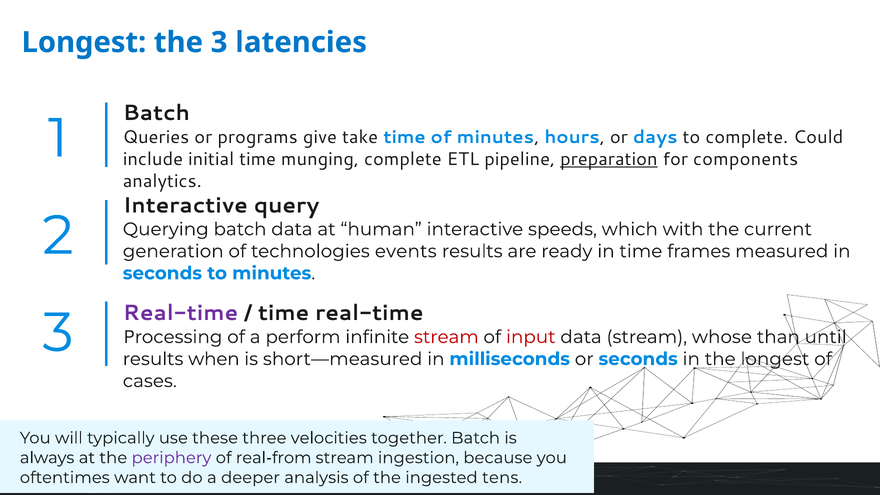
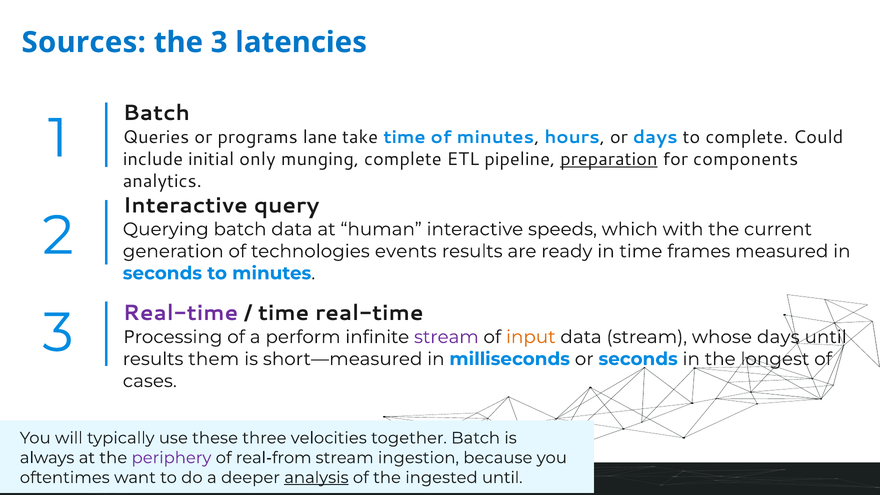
Longest: Longest -> Sources (84, 42)
give: give -> lane (320, 137)
initial time: time -> only (257, 159)
stream colour: red -> purple (446, 337)
input colour: red -> orange (531, 337)
whose than: than -> days (778, 337)
when: when -> them (214, 359)
analysis underline: none -> present (316, 478)
ingested tens: tens -> until (502, 478)
